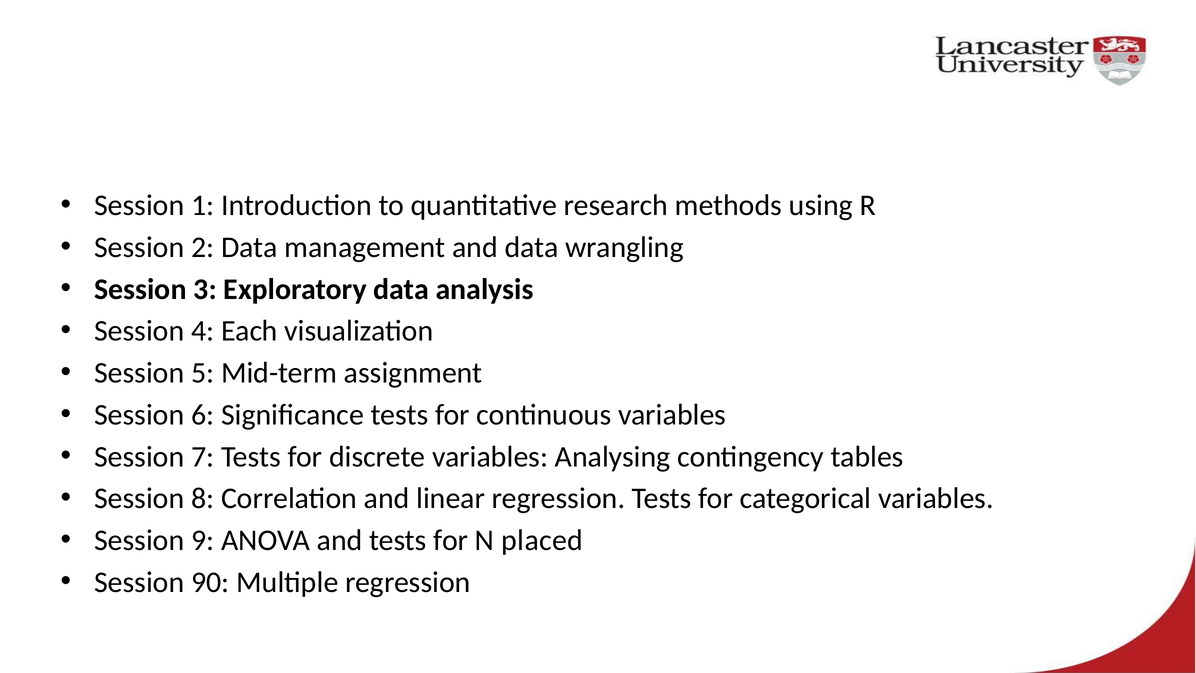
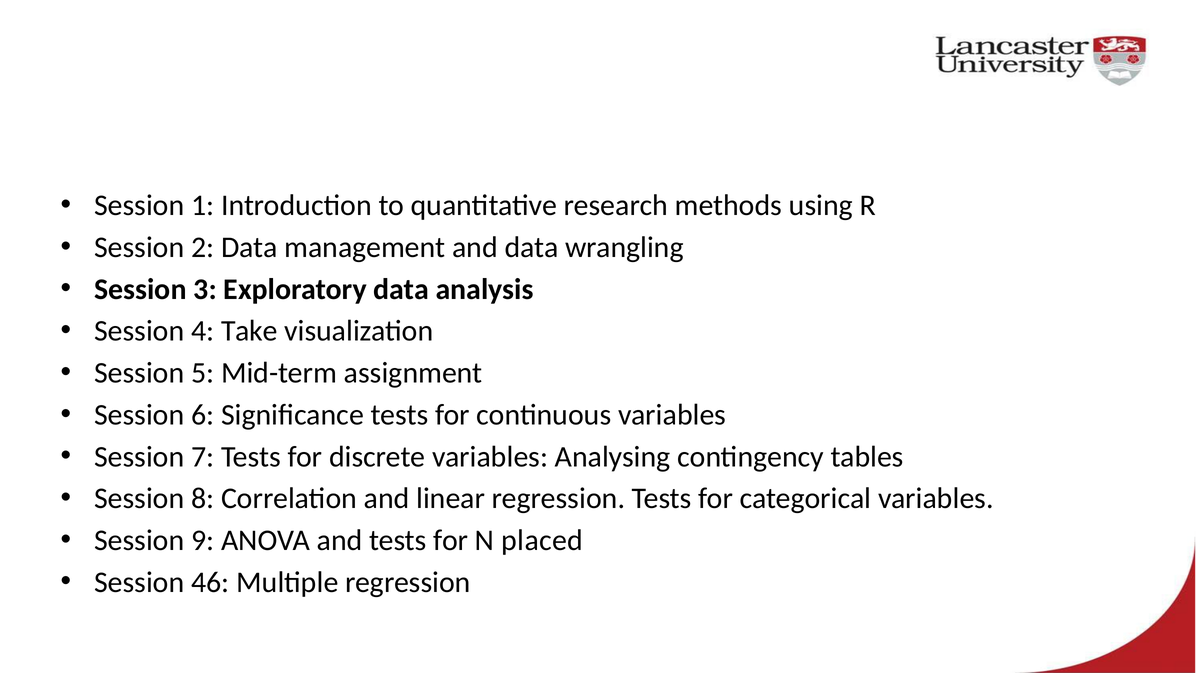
Each: Each -> Take (249, 331)
90: 90 -> 46 (210, 582)
